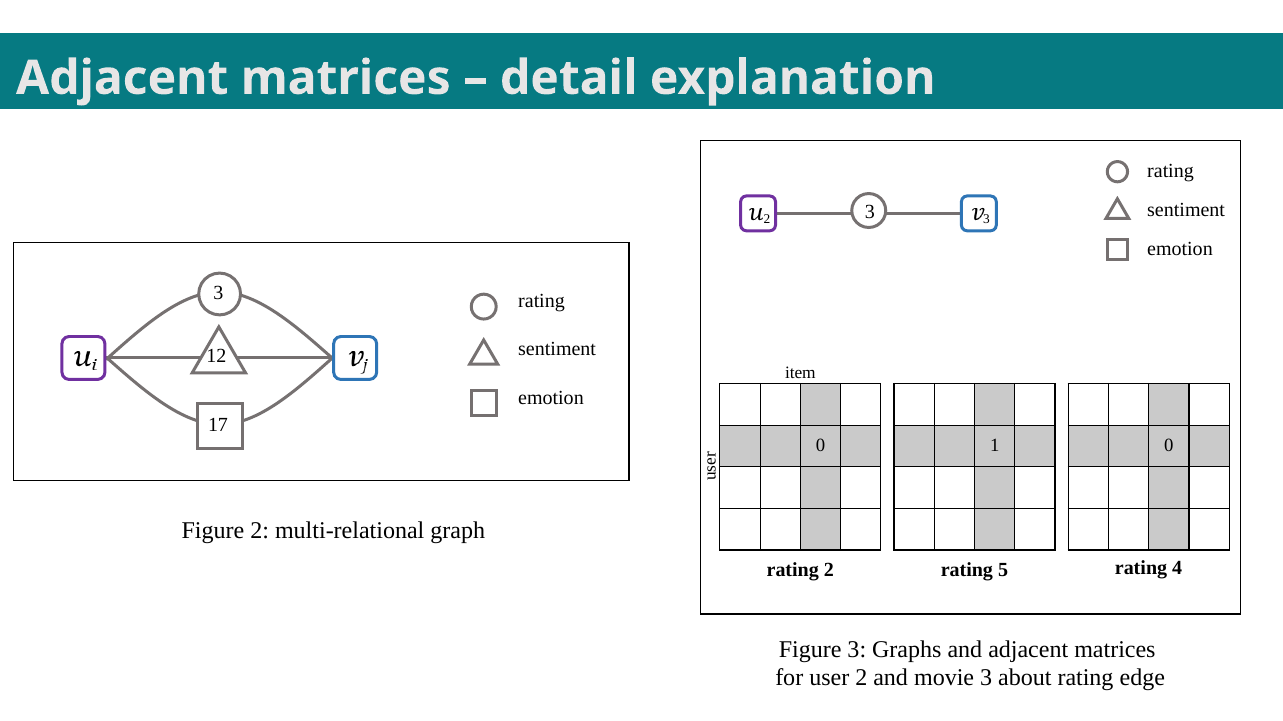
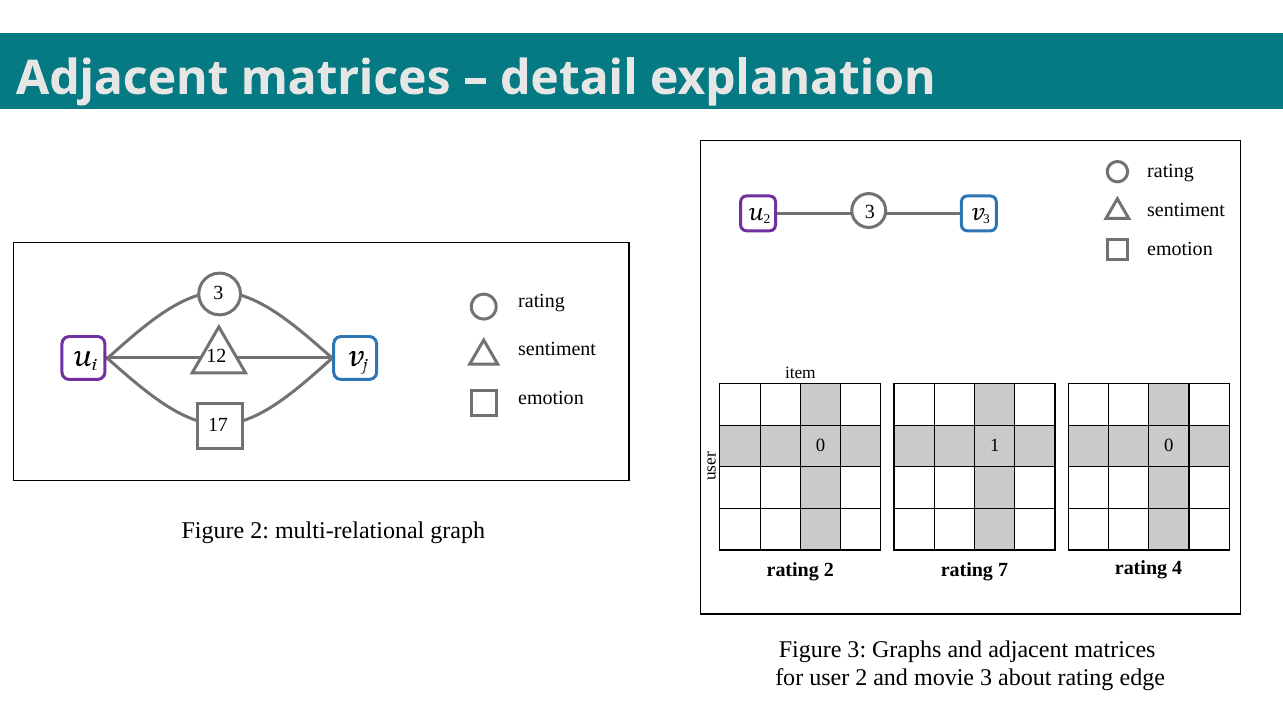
5: 5 -> 7 (1003, 570)
